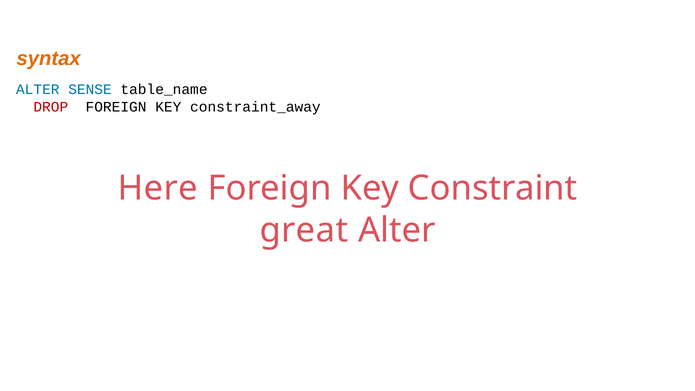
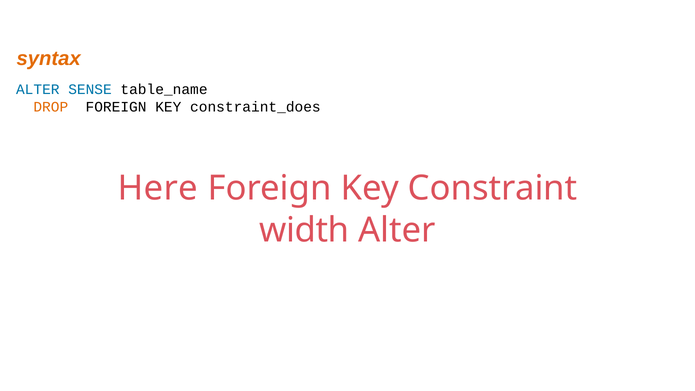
DROP colour: red -> orange (51, 107)
constraint_away: constraint_away -> constraint_does (255, 107)
great: great -> width (304, 230)
